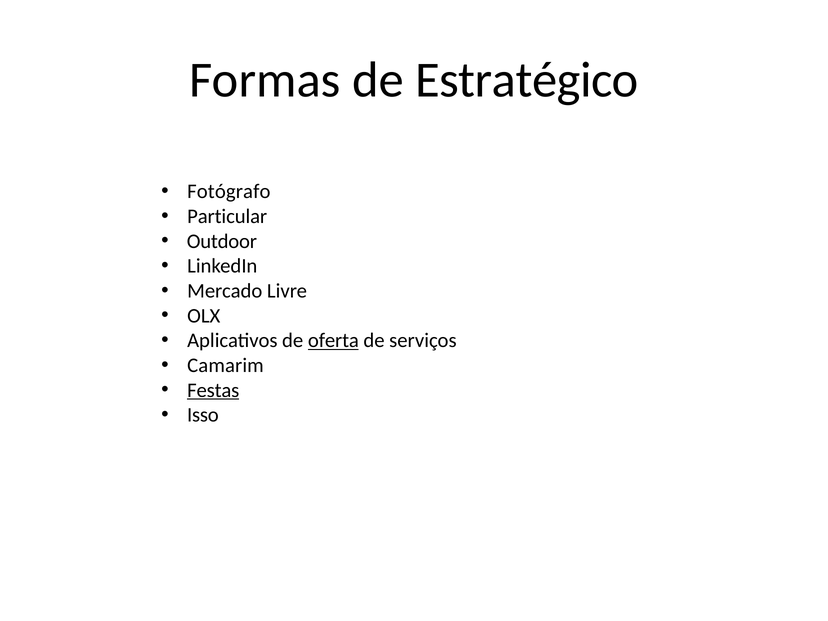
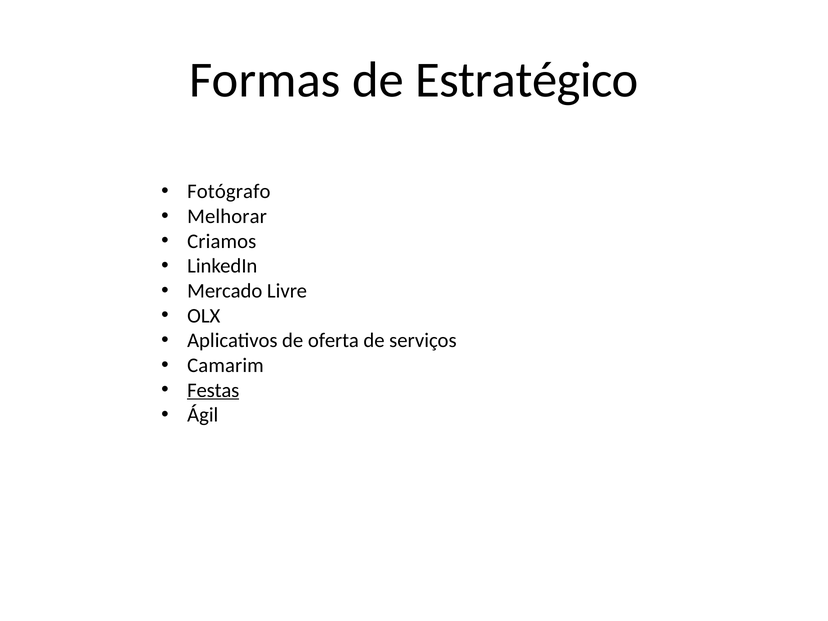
Particular: Particular -> Melhorar (227, 216)
Outdoor: Outdoor -> Criamos (222, 241)
oferta underline: present -> none (333, 341)
Isso: Isso -> Ágil (203, 415)
